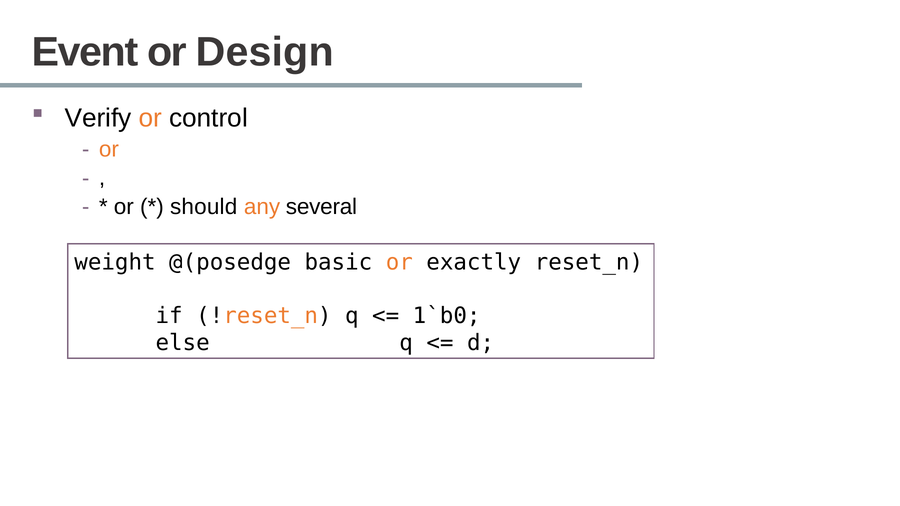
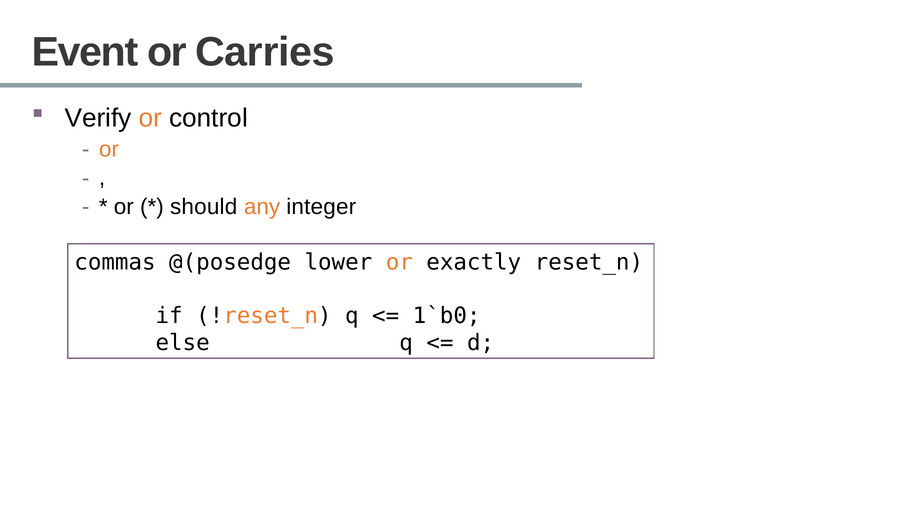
Design: Design -> Carries (265, 52)
several: several -> integer (321, 207)
weight: weight -> commas (115, 262)
basic: basic -> lower (338, 262)
